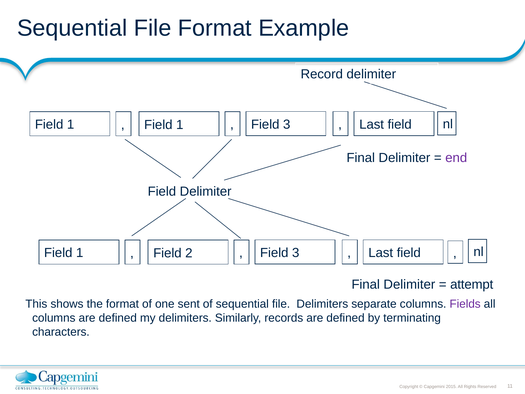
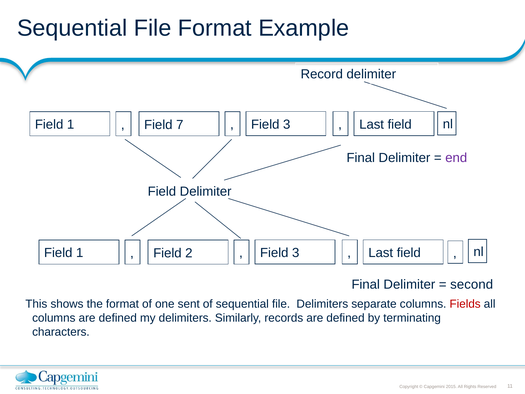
1: 1 -> 7 (180, 125)
attempt: attempt -> second (472, 284)
Fields colour: purple -> red (465, 304)
